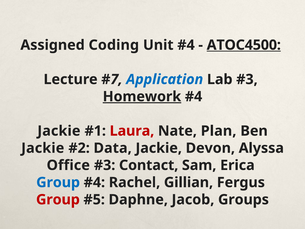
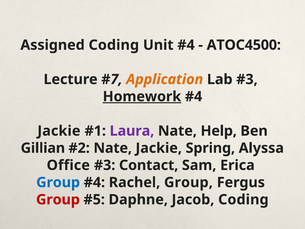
ATOC4500 underline: present -> none (244, 45)
Application colour: blue -> orange (165, 79)
Laura colour: red -> purple (132, 131)
Plan: Plan -> Help (219, 131)
Jackie: Jackie -> Gillian (43, 148)
Data: Data -> Nate (113, 148)
Devon: Devon -> Spring (210, 148)
Rachel Gillian: Gillian -> Group (188, 182)
Jacob Groups: Groups -> Coding (243, 199)
